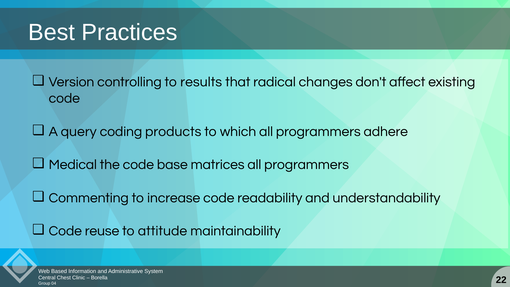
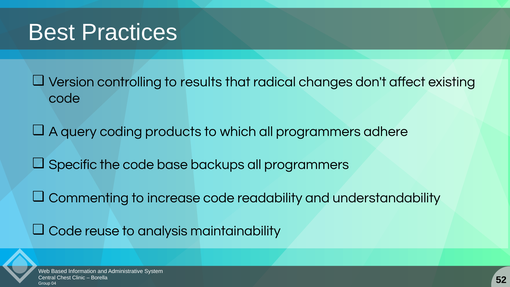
Medical: Medical -> Specific (73, 165)
matrices: matrices -> backups (218, 165)
attitude: attitude -> analysis (163, 231)
22: 22 -> 52 (501, 280)
